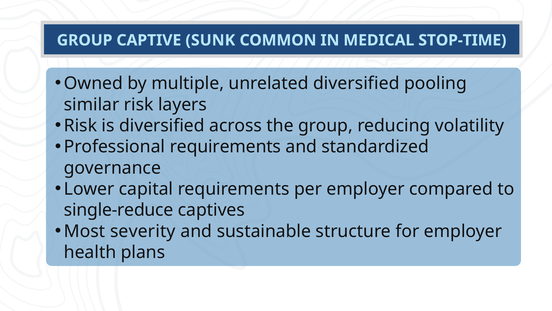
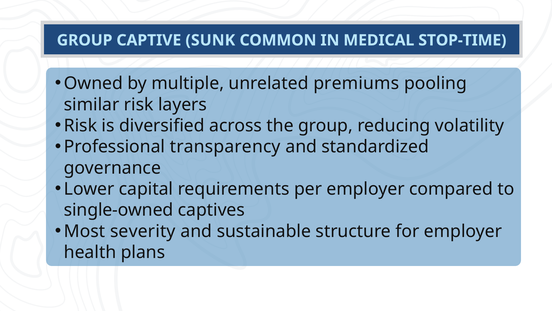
unrelated diversified: diversified -> premiums (356, 83)
Professional requirements: requirements -> transparency (225, 147)
single-reduce: single-reduce -> single-owned (119, 210)
